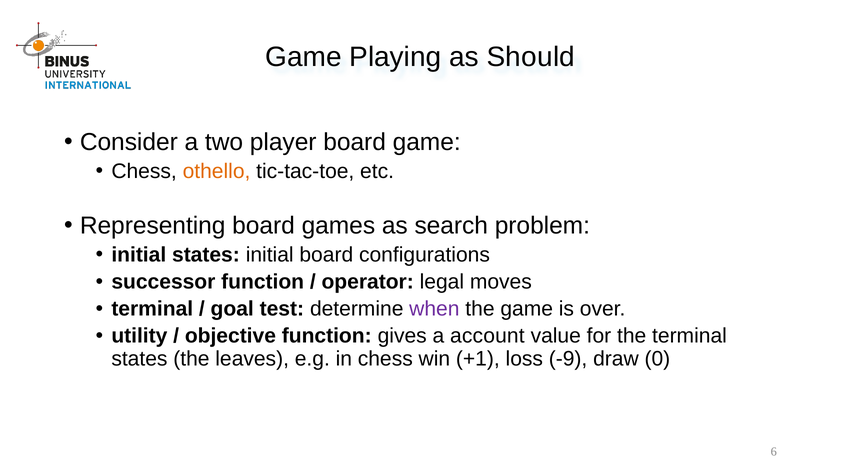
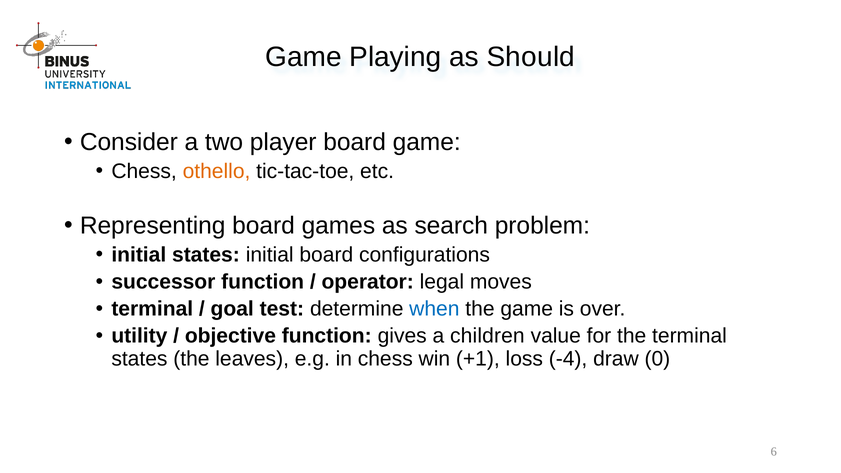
when colour: purple -> blue (434, 309)
account: account -> children (487, 336)
-9: -9 -> -4 (568, 359)
